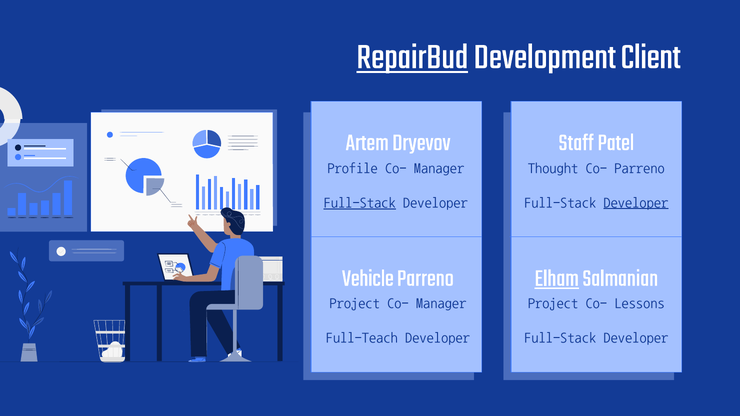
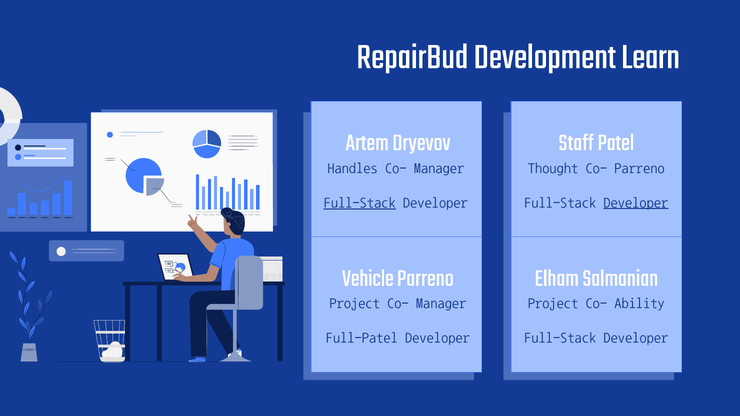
RepairBud underline: present -> none (412, 56)
Client: Client -> Learn (651, 56)
Profile: Profile -> Handles (353, 168)
Elham underline: present -> none (557, 278)
Lessons: Lessons -> Ability (640, 303)
Full-Teach: Full-Teach -> Full-Patel (362, 338)
